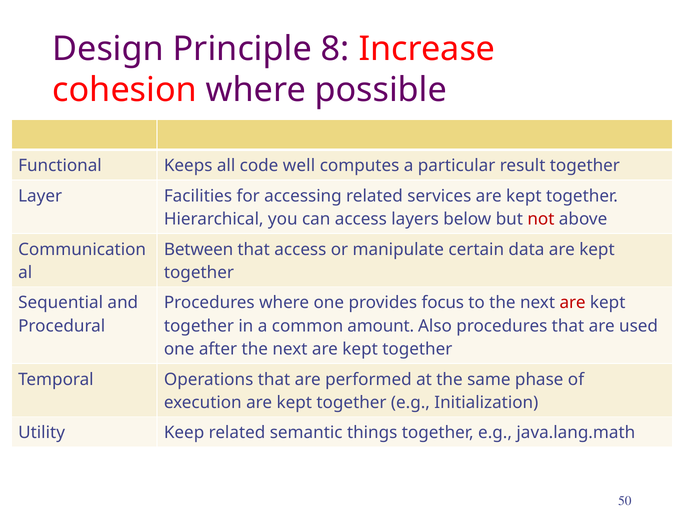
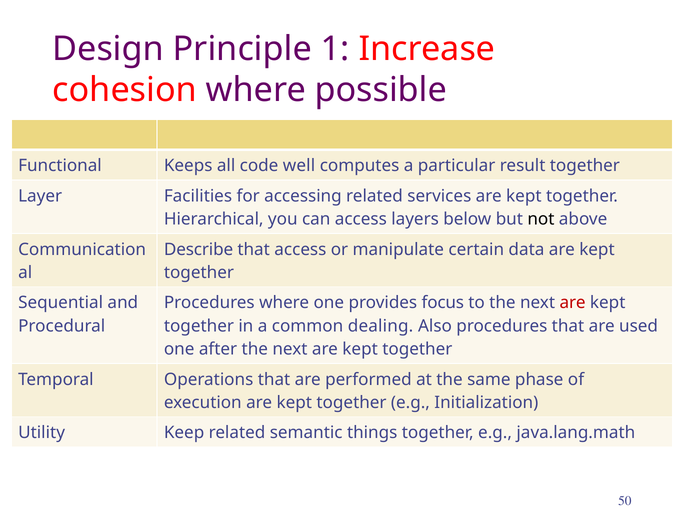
8: 8 -> 1 (335, 49)
not colour: red -> black (541, 219)
Between: Between -> Describe (199, 249)
amount: amount -> dealing (381, 326)
